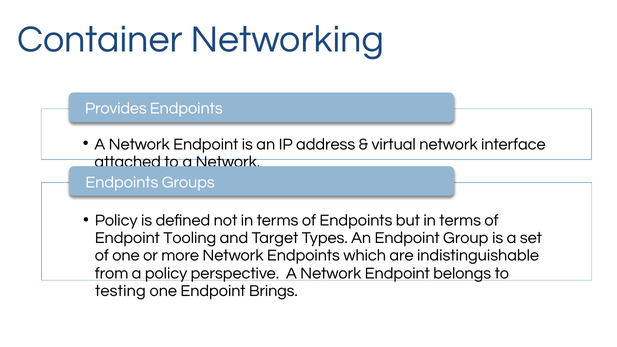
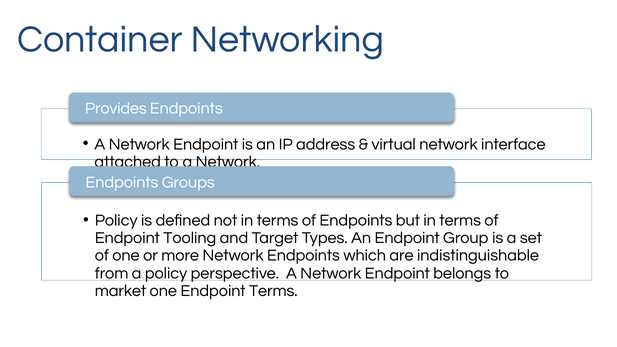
testing: testing -> market (121, 291)
Endpoint Brings: Brings -> Terms (273, 291)
